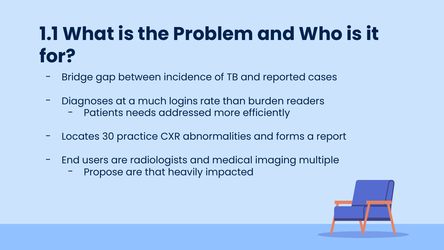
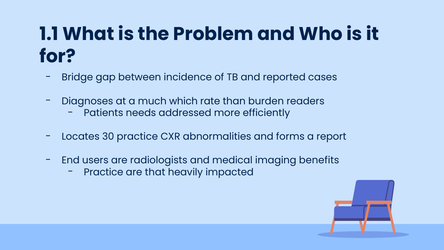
logins: logins -> which (183, 101)
multiple: multiple -> benefits (319, 160)
Propose: Propose -> Practice (104, 172)
